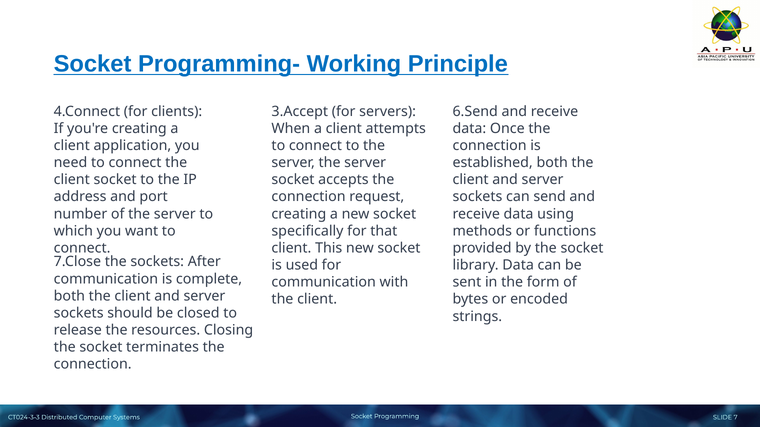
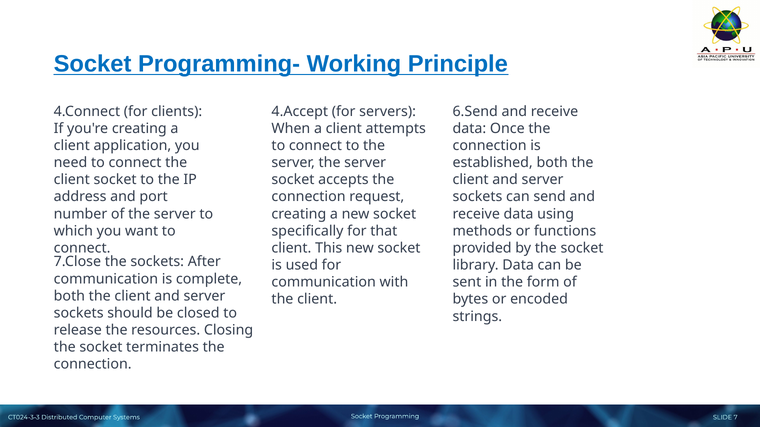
3.Accept: 3.Accept -> 4.Accept (300, 111)
